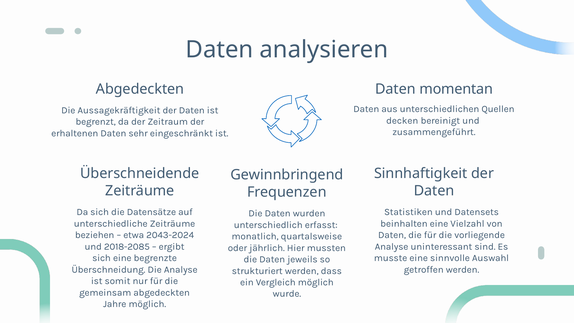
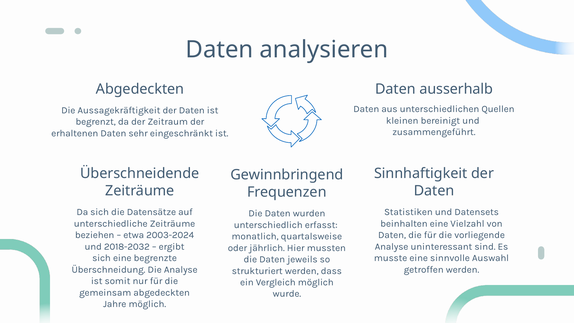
momentan: momentan -> ausserhalb (456, 89)
decken: decken -> kleinen (402, 121)
2043-2024: 2043-2024 -> 2003-2024 (170, 235)
2018-2085: 2018-2085 -> 2018-2032 (127, 246)
